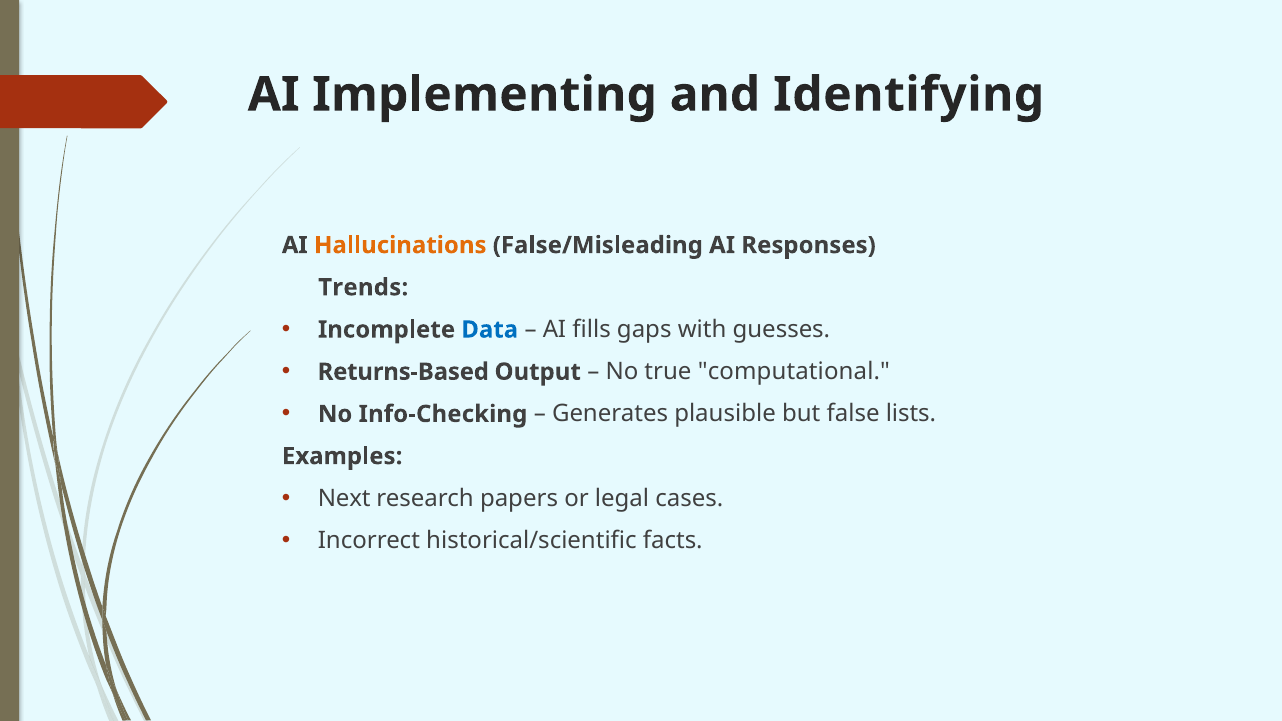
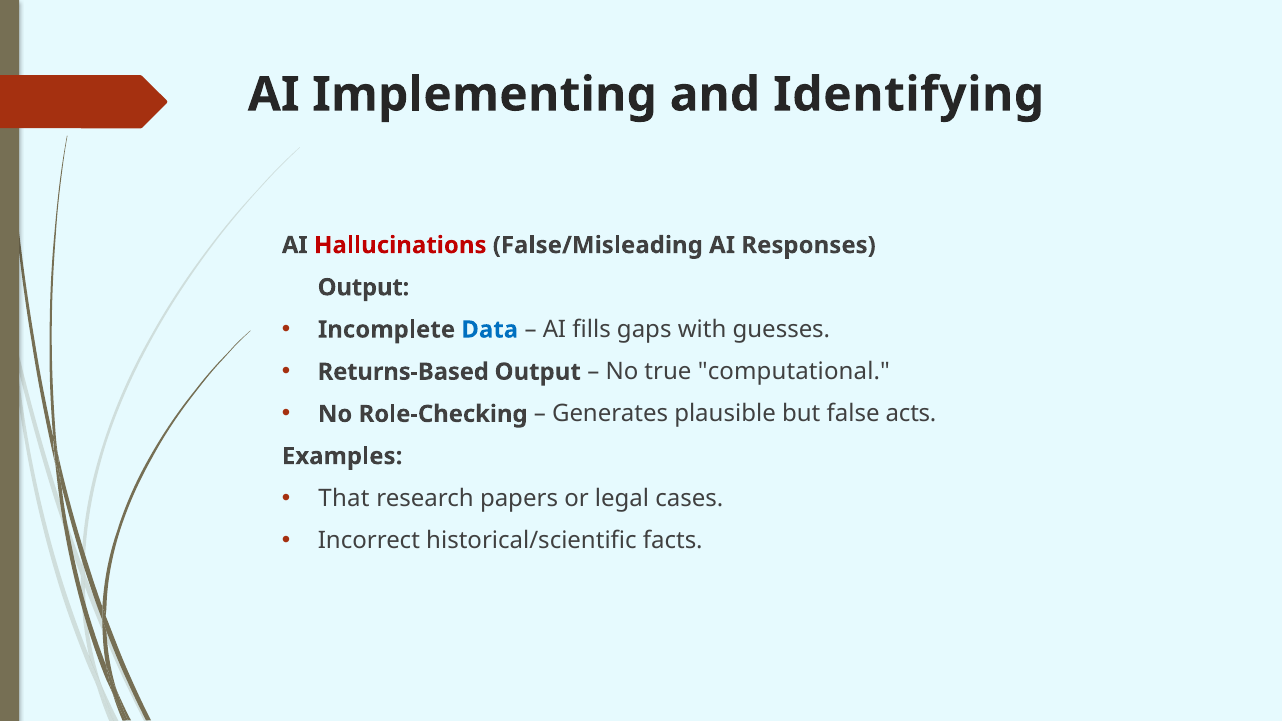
Hallucinations colour: orange -> red (400, 245)
Trends: Trends -> Output (363, 287)
Info-Checking: Info-Checking -> Role-Checking (443, 414)
lists: lists -> acts (911, 414)
Next: Next -> That (344, 499)
